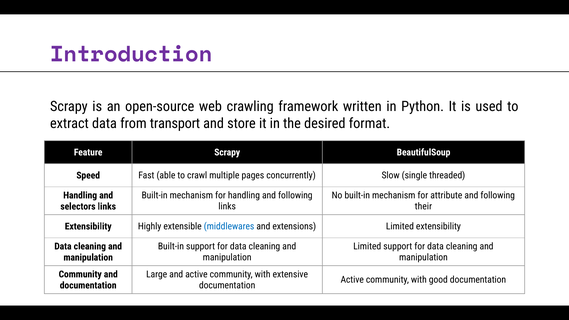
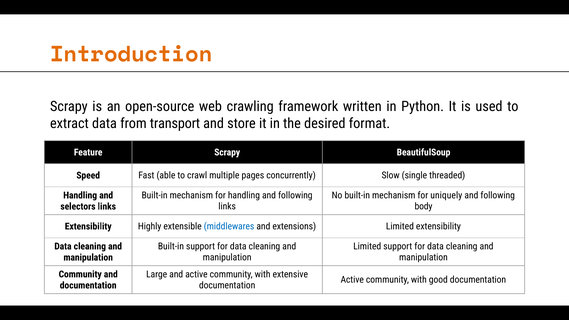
Introduction colour: purple -> orange (131, 54)
attribute: attribute -> uniquely (446, 195)
their: their -> body (424, 206)
